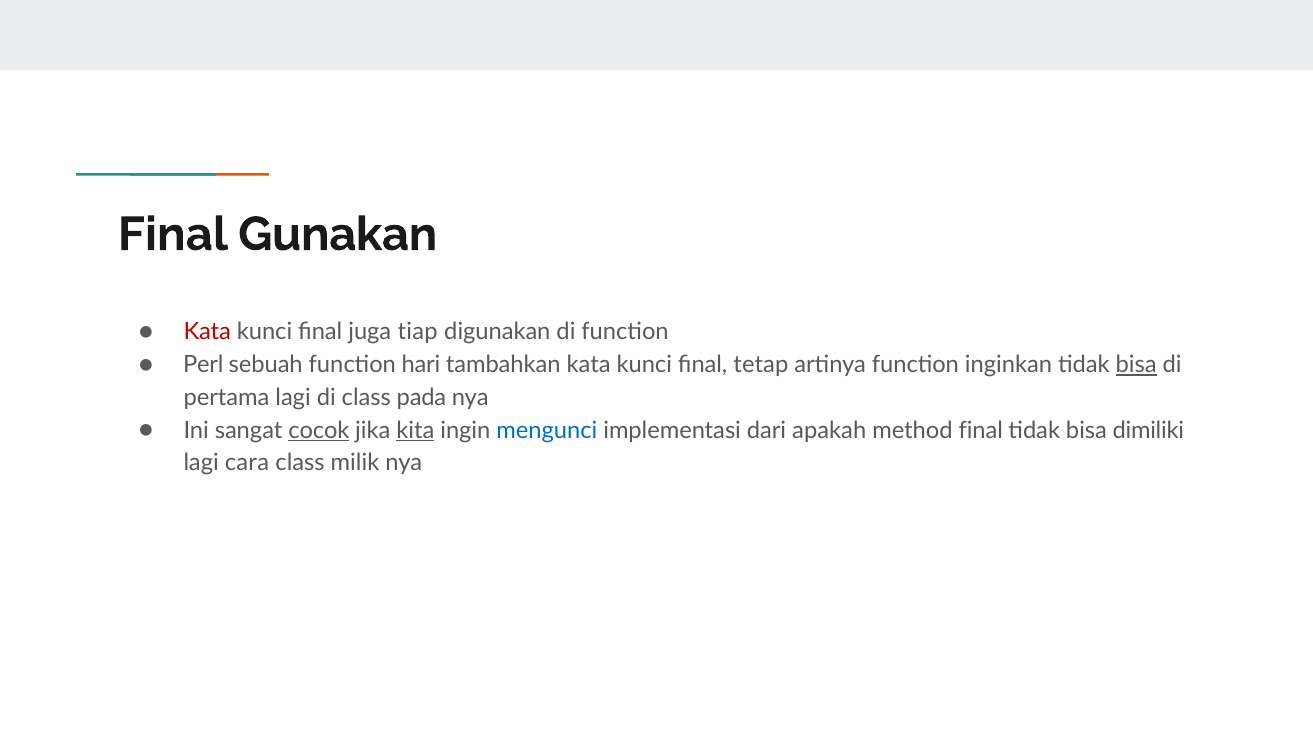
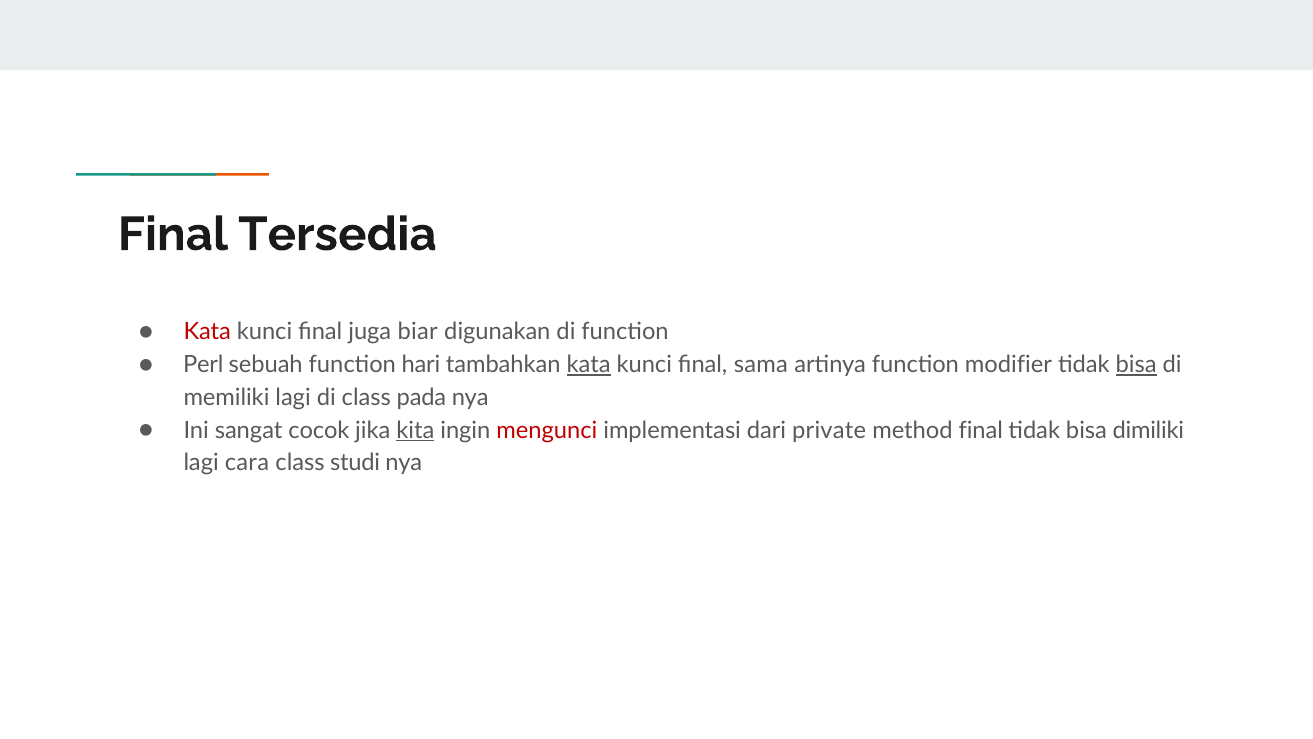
Gunakan: Gunakan -> Tersedia (337, 234)
tiap: tiap -> biar (418, 332)
kata underline: none -> present (589, 365)
tetap: tetap -> sama (761, 365)
inginkan: inginkan -> modifier (1009, 365)
pertama: pertama -> memiliki (226, 397)
cocok underline: present -> none (319, 430)
mengunci colour: blue -> red (547, 430)
apakah: apakah -> private (829, 430)
milik: milik -> studi (355, 463)
